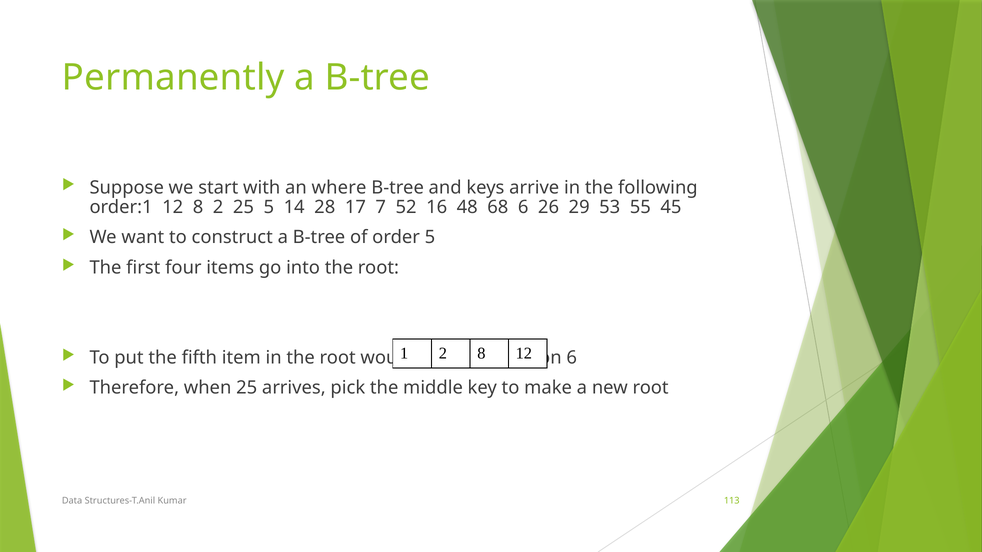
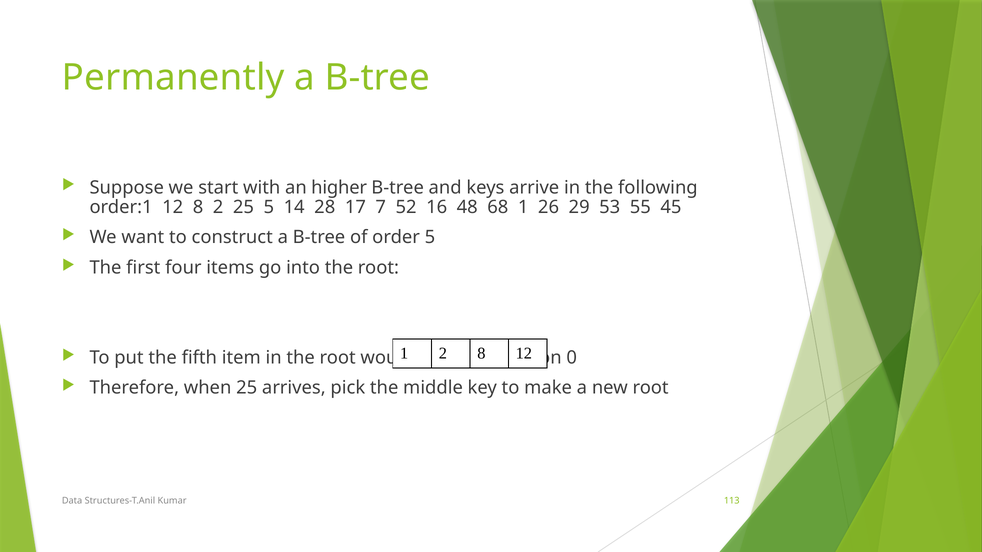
where: where -> higher (339, 188)
68 6: 6 -> 1 (523, 207)
6: 6 -> 0 (572, 358)
